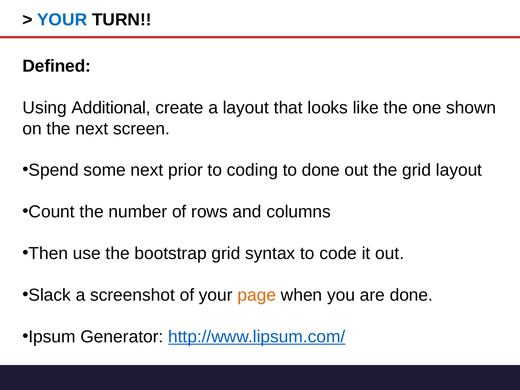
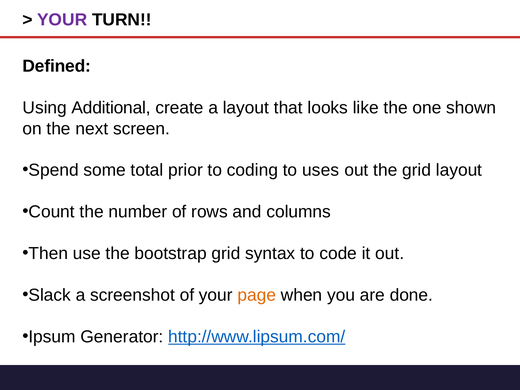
YOUR colour: blue -> purple (62, 20)
some next: next -> total (147, 170)
to done: done -> uses (321, 170)
